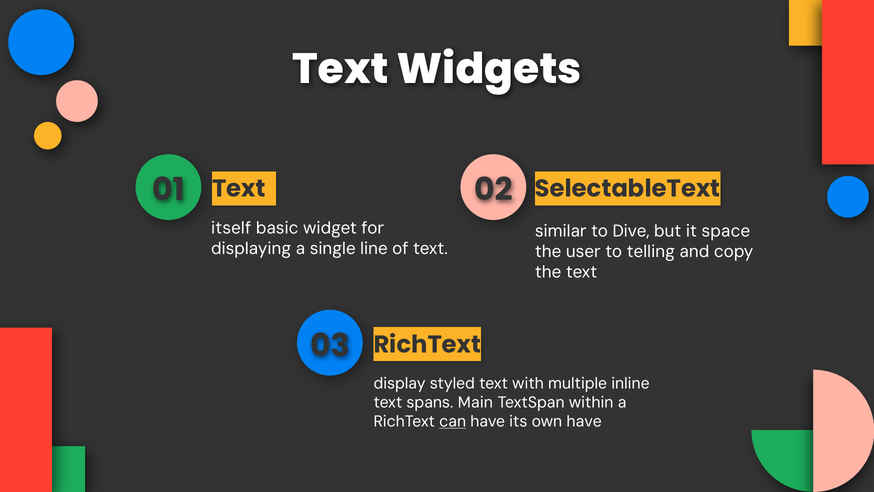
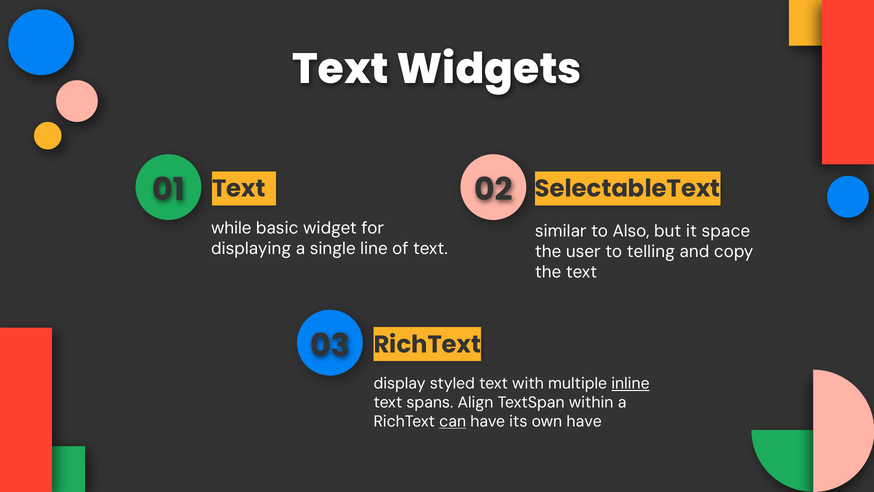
itself: itself -> while (231, 228)
Dive: Dive -> Also (631, 231)
inline underline: none -> present (630, 383)
Main: Main -> Align (476, 402)
